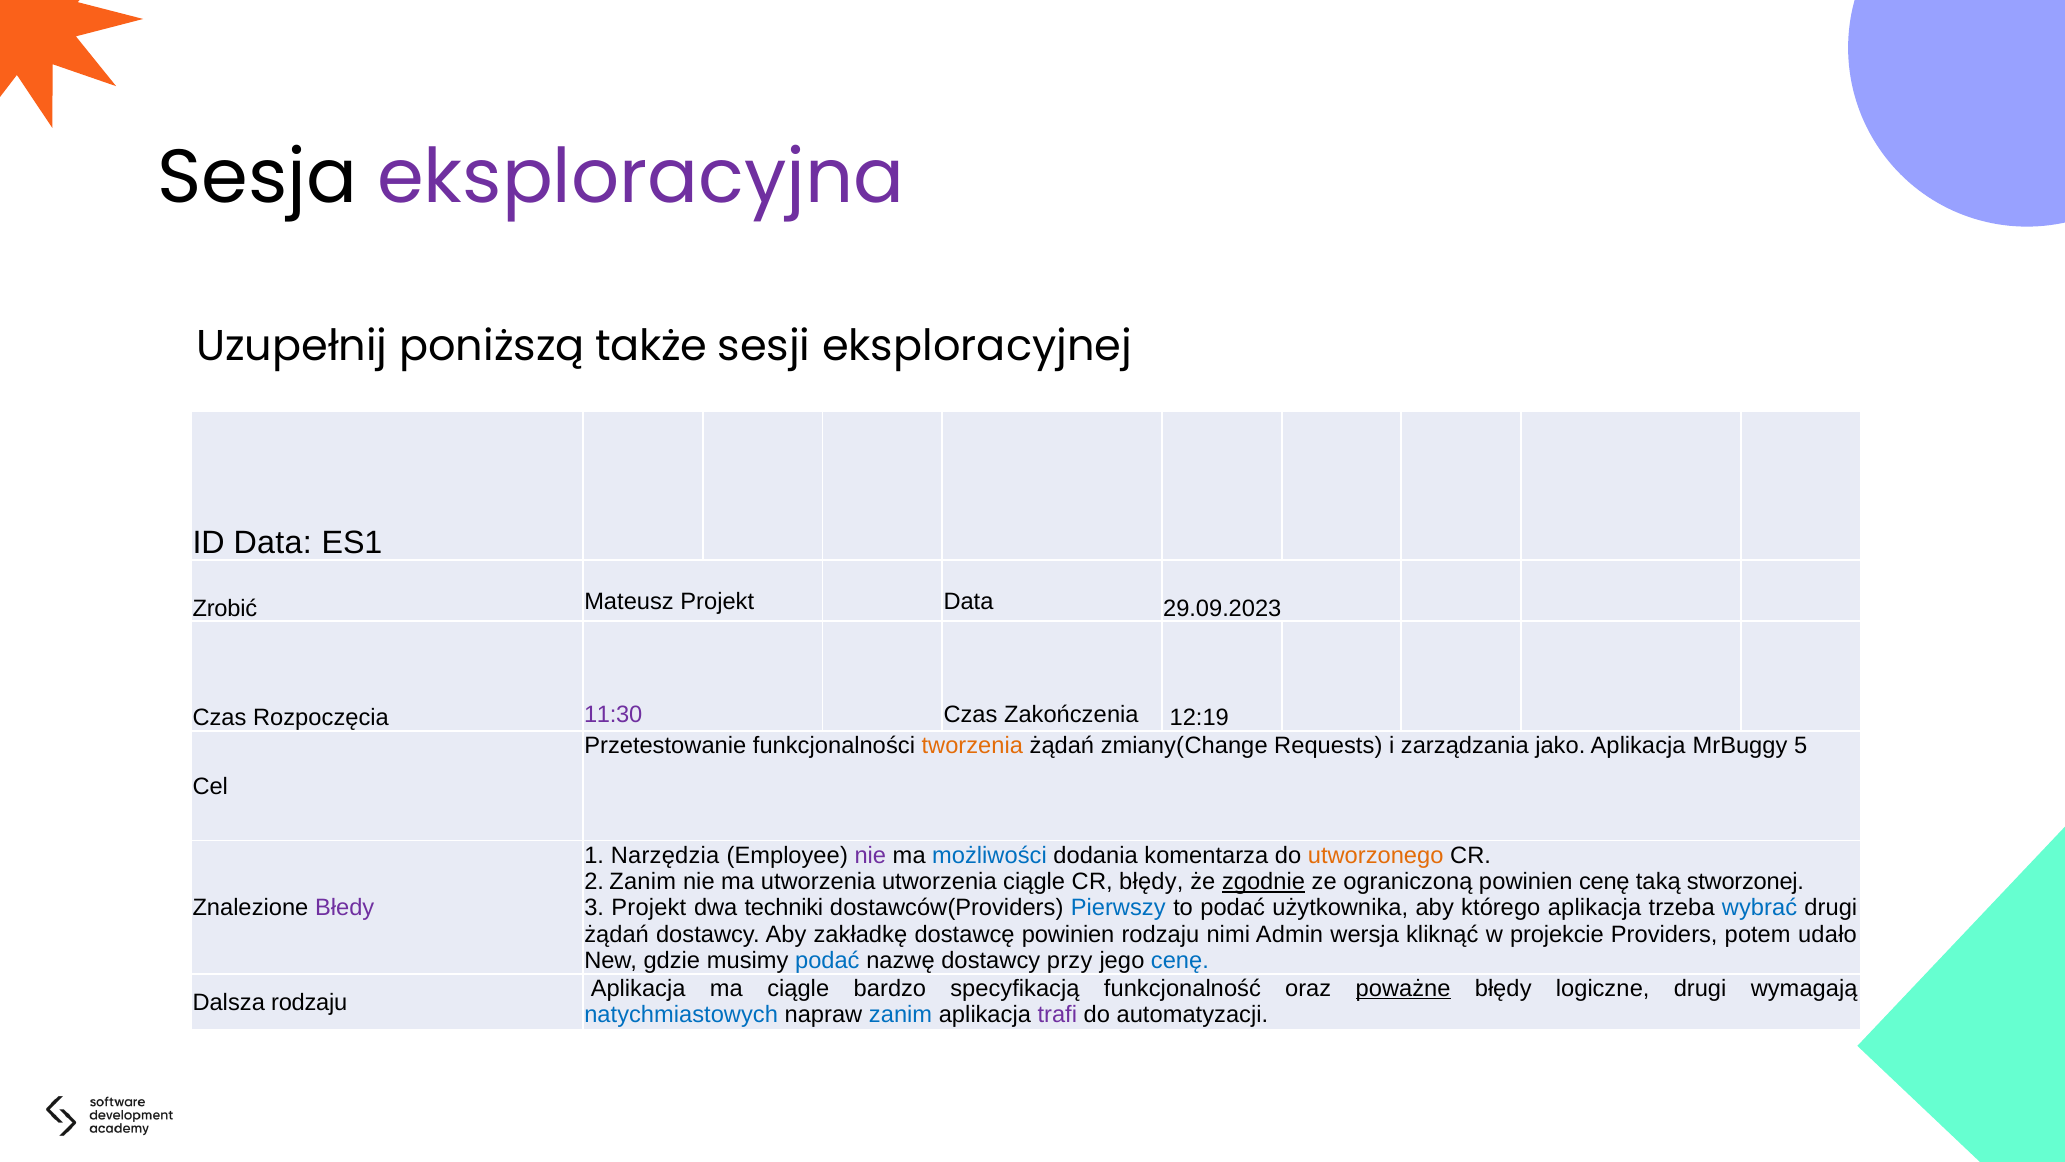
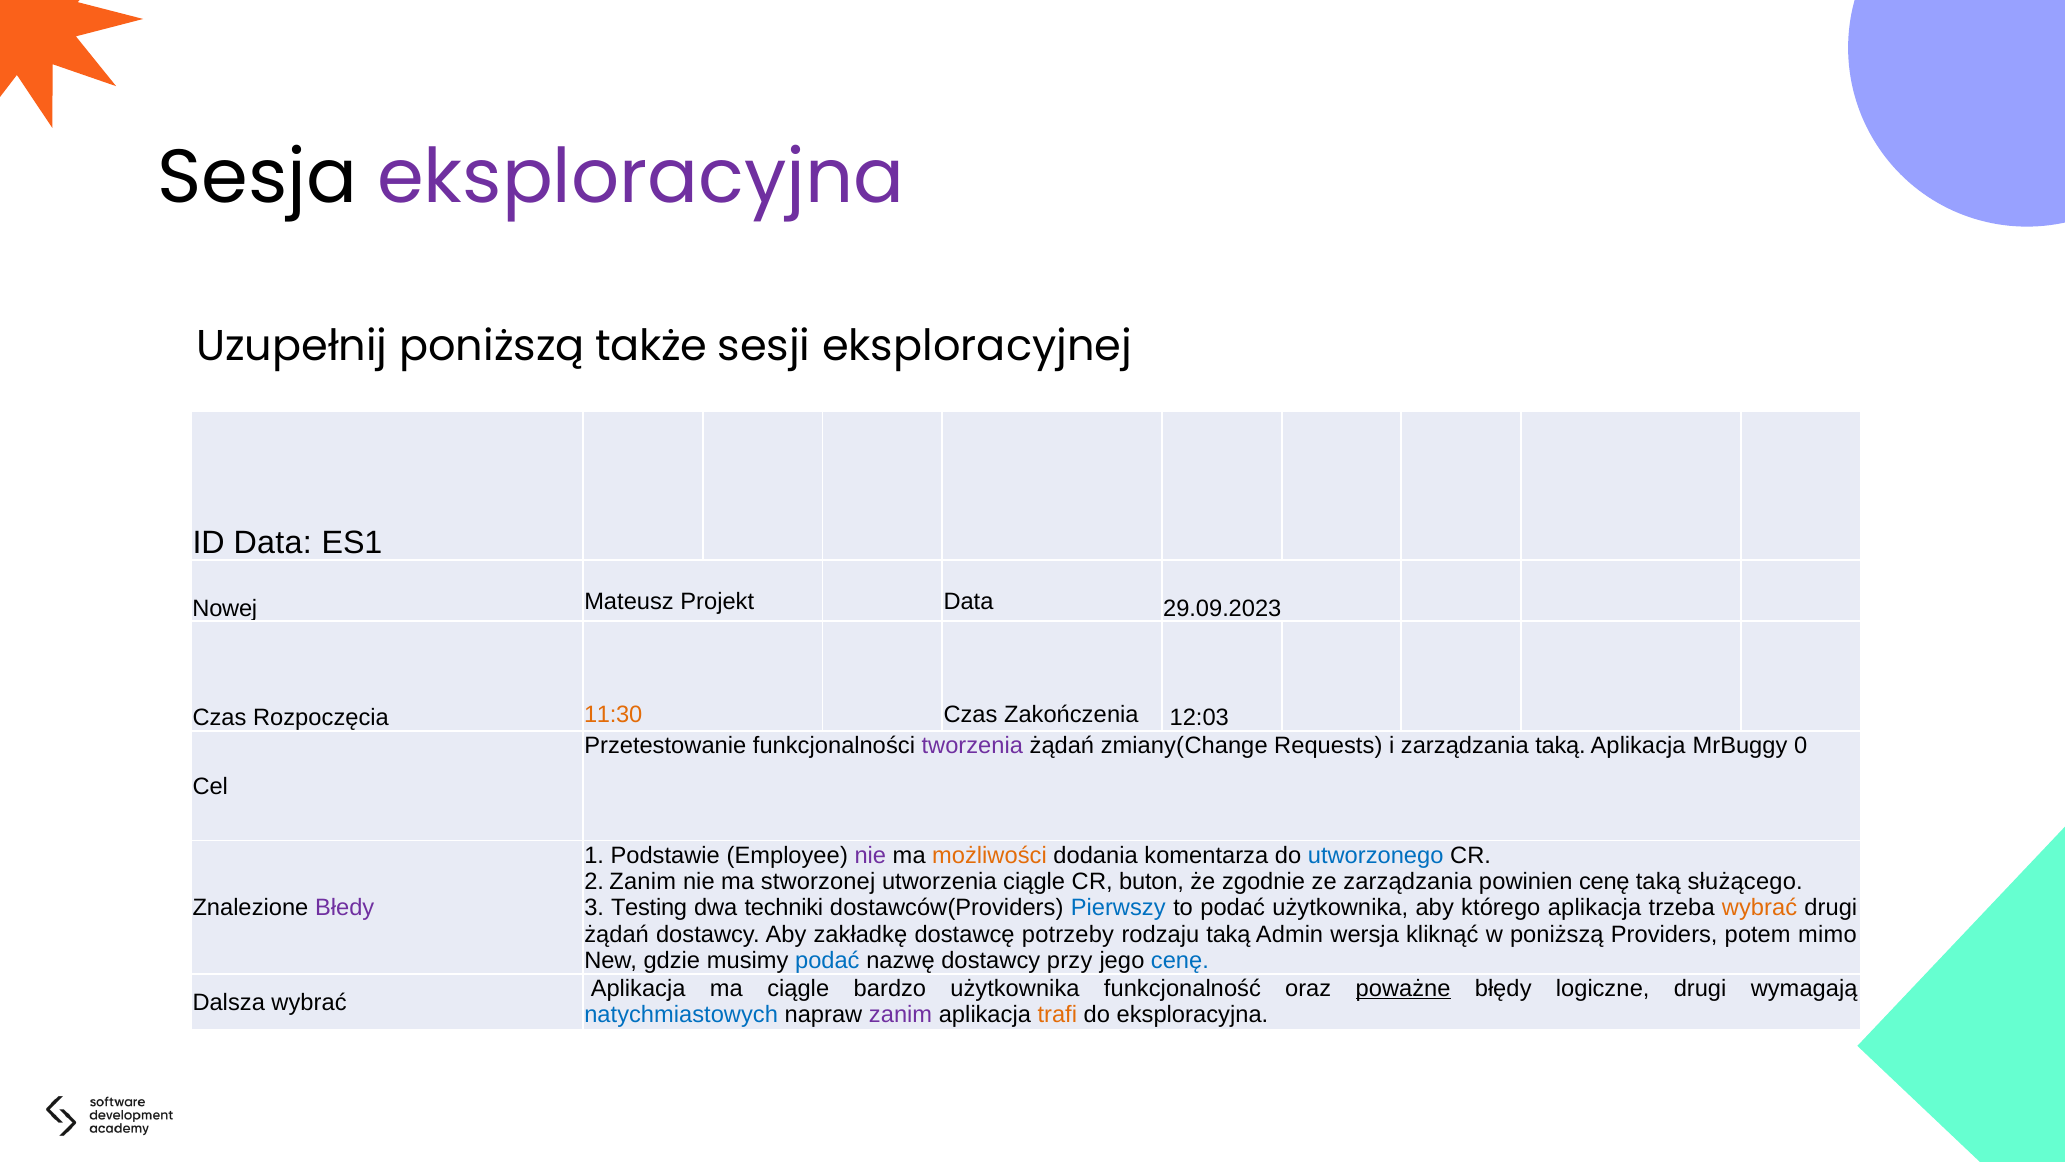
Zrobić: Zrobić -> Nowej (225, 608)
11:30 colour: purple -> orange (613, 715)
12:19: 12:19 -> 12:03 (1199, 718)
tworzenia colour: orange -> purple (972, 745)
zarządzania jako: jako -> taką (1560, 745)
5: 5 -> 0 (1801, 745)
Narzędzia: Narzędzia -> Podstawie (665, 855)
możliwości colour: blue -> orange (989, 855)
utworzonego colour: orange -> blue (1376, 855)
ma utworzenia: utworzenia -> stworzonej (818, 881)
CR błędy: błędy -> buton (1152, 881)
zgodnie underline: present -> none (1264, 881)
ze ograniczoną: ograniczoną -> zarządzania (1408, 881)
stworzonej: stworzonej -> służącego (1745, 881)
3 Projekt: Projekt -> Testing (649, 908)
wybrać colour: blue -> orange (1760, 908)
dostawcę powinien: powinien -> potrzeby (1068, 934)
rodzaju nimi: nimi -> taką (1228, 934)
w projekcie: projekcie -> poniższą (1557, 934)
udało: udało -> mimo (1827, 934)
bardzo specyfikacją: specyfikacją -> użytkownika (1015, 988)
Dalsza rodzaju: rodzaju -> wybrać (309, 1002)
zanim colour: blue -> purple (901, 1014)
trafi colour: purple -> orange (1057, 1014)
do automatyzacji: automatyzacji -> eksploracyjna (1192, 1014)
